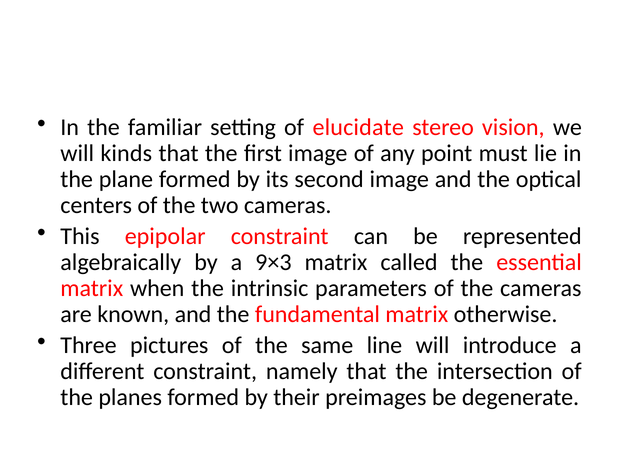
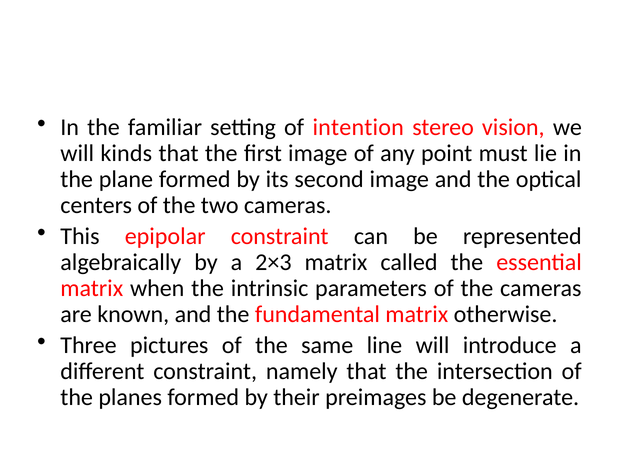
elucidate: elucidate -> intention (358, 128)
9×3: 9×3 -> 2×3 (273, 263)
